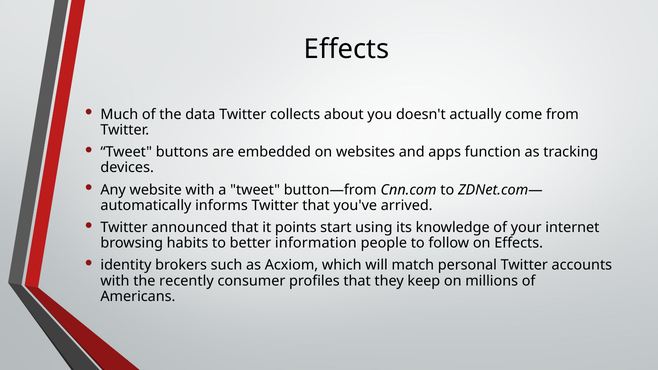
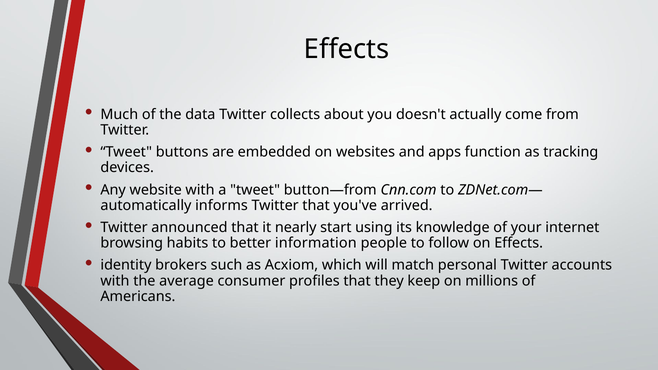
points: points -> nearly (296, 228)
recently: recently -> average (187, 281)
